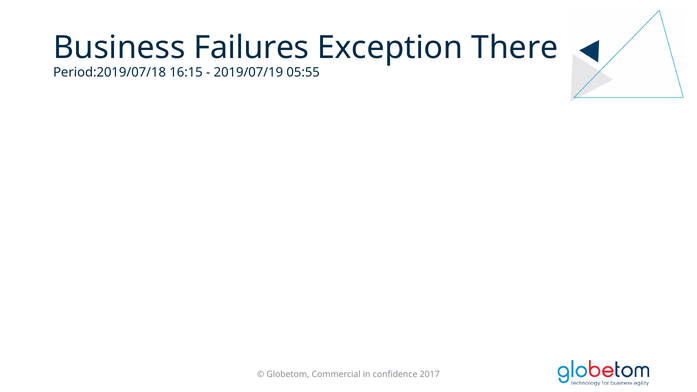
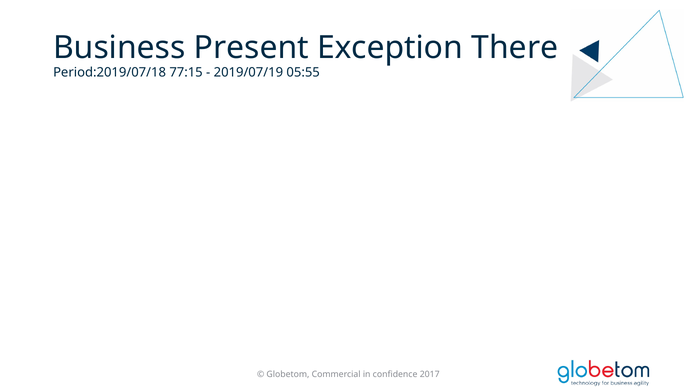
Failures: Failures -> Present (251, 48)
16:15: 16:15 -> 77:15 (186, 72)
